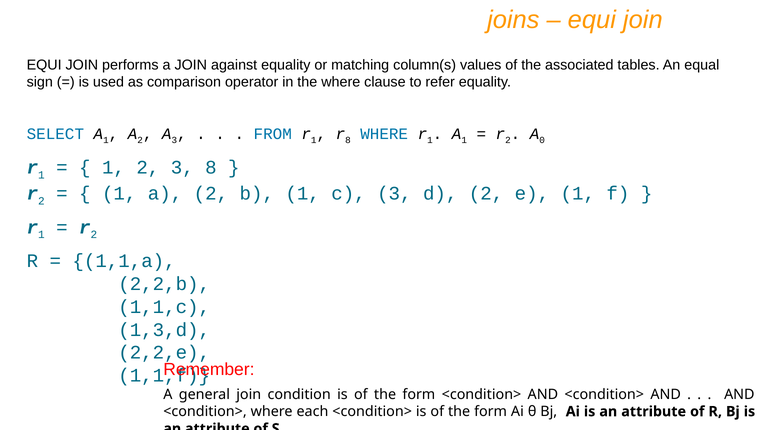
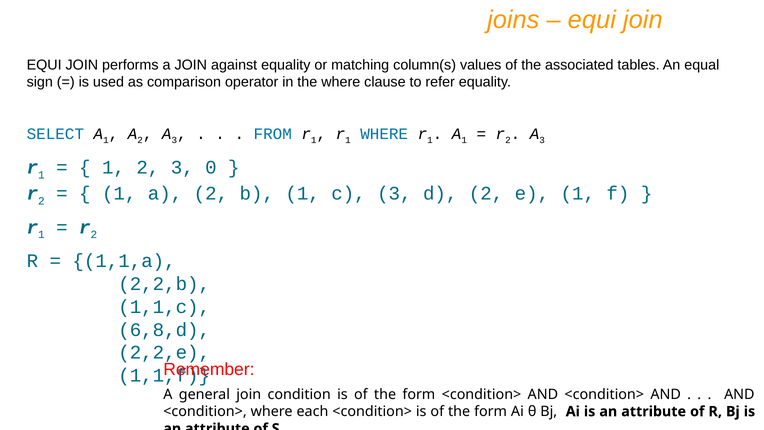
8: 8 -> 1 (348, 140)
0: 0 -> 3 (542, 140)
3 8: 8 -> 0 (211, 167)
1,3,d: 1,3,d -> 6,8,d (164, 330)
